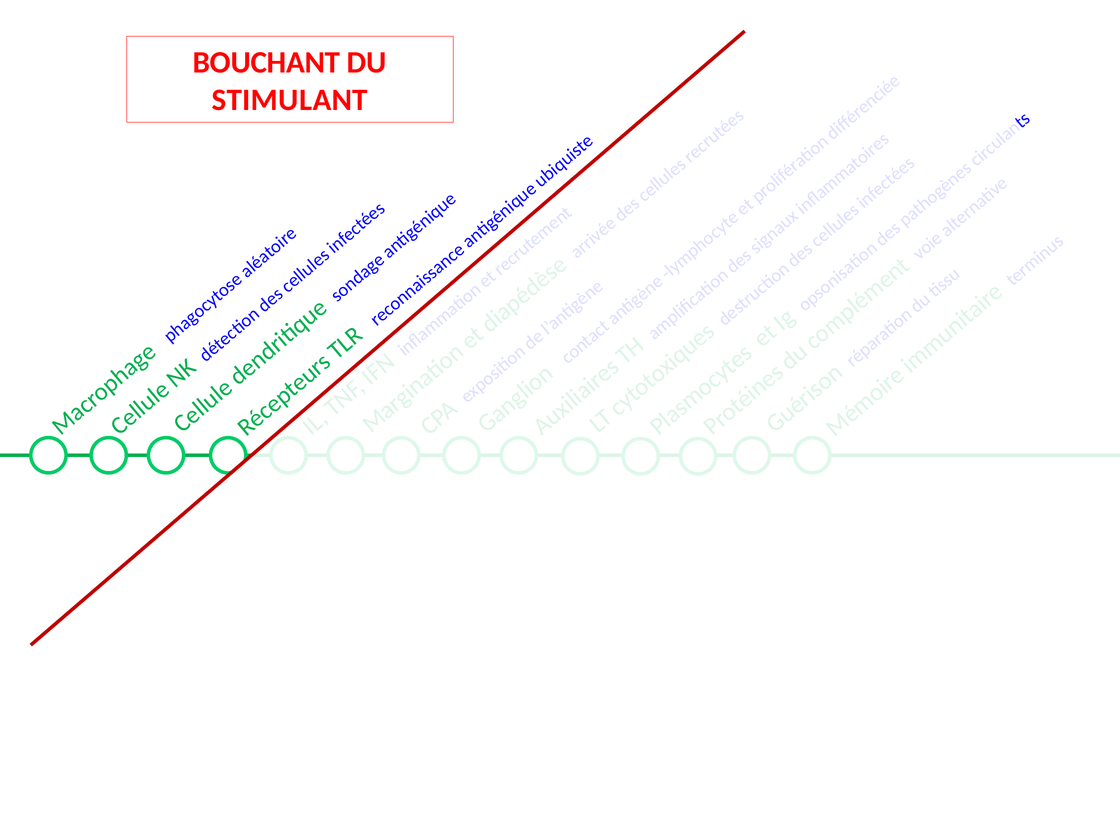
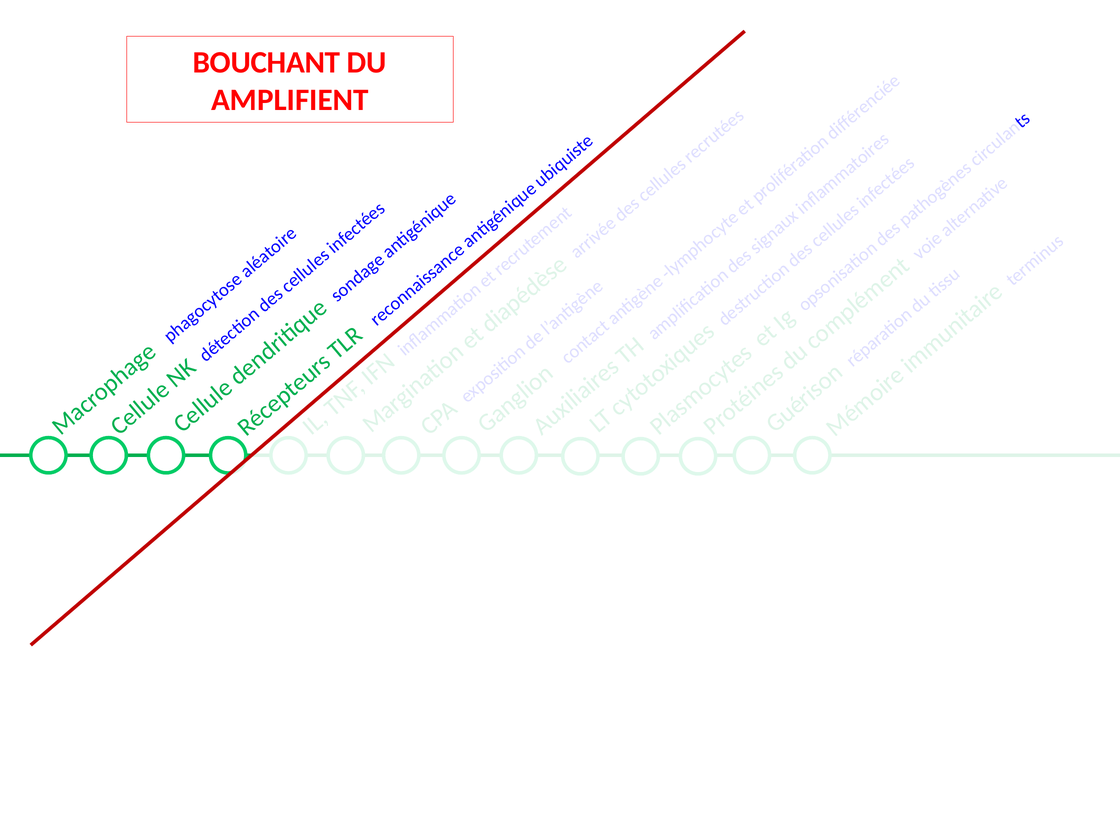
STIMULANT: STIMULANT -> AMPLIFIENT (290, 100)
